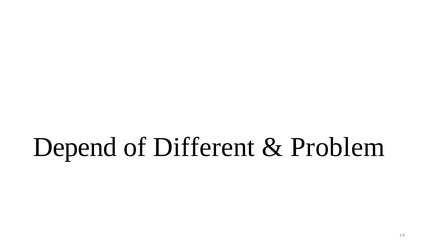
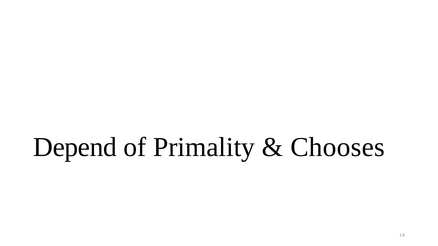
Different: Different -> Primality (204, 147)
Problem: Problem -> Chooses (338, 147)
